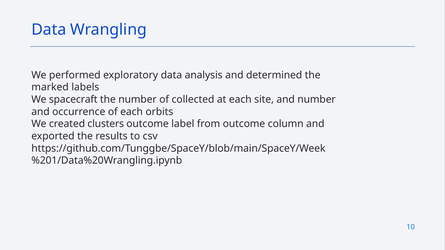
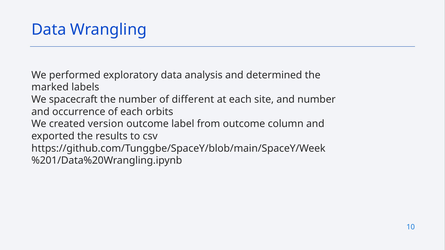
collected: collected -> different (193, 100)
clusters: clusters -> version (106, 124)
